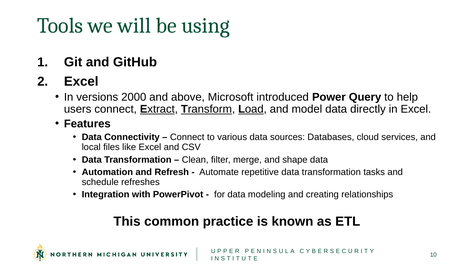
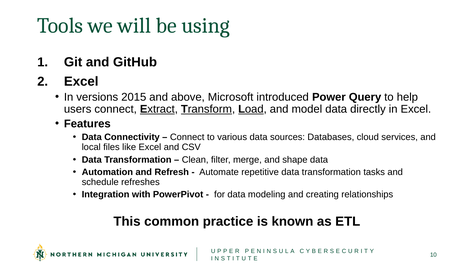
2000: 2000 -> 2015 (134, 97)
